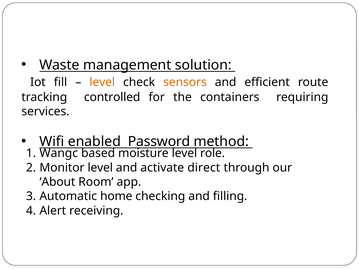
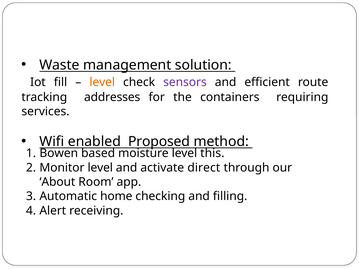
sensors colour: orange -> purple (185, 82)
controlled: controlled -> addresses (112, 97)
Password: Password -> Proposed (159, 142)
Wangc: Wangc -> Bowen (59, 153)
role: role -> this (212, 153)
